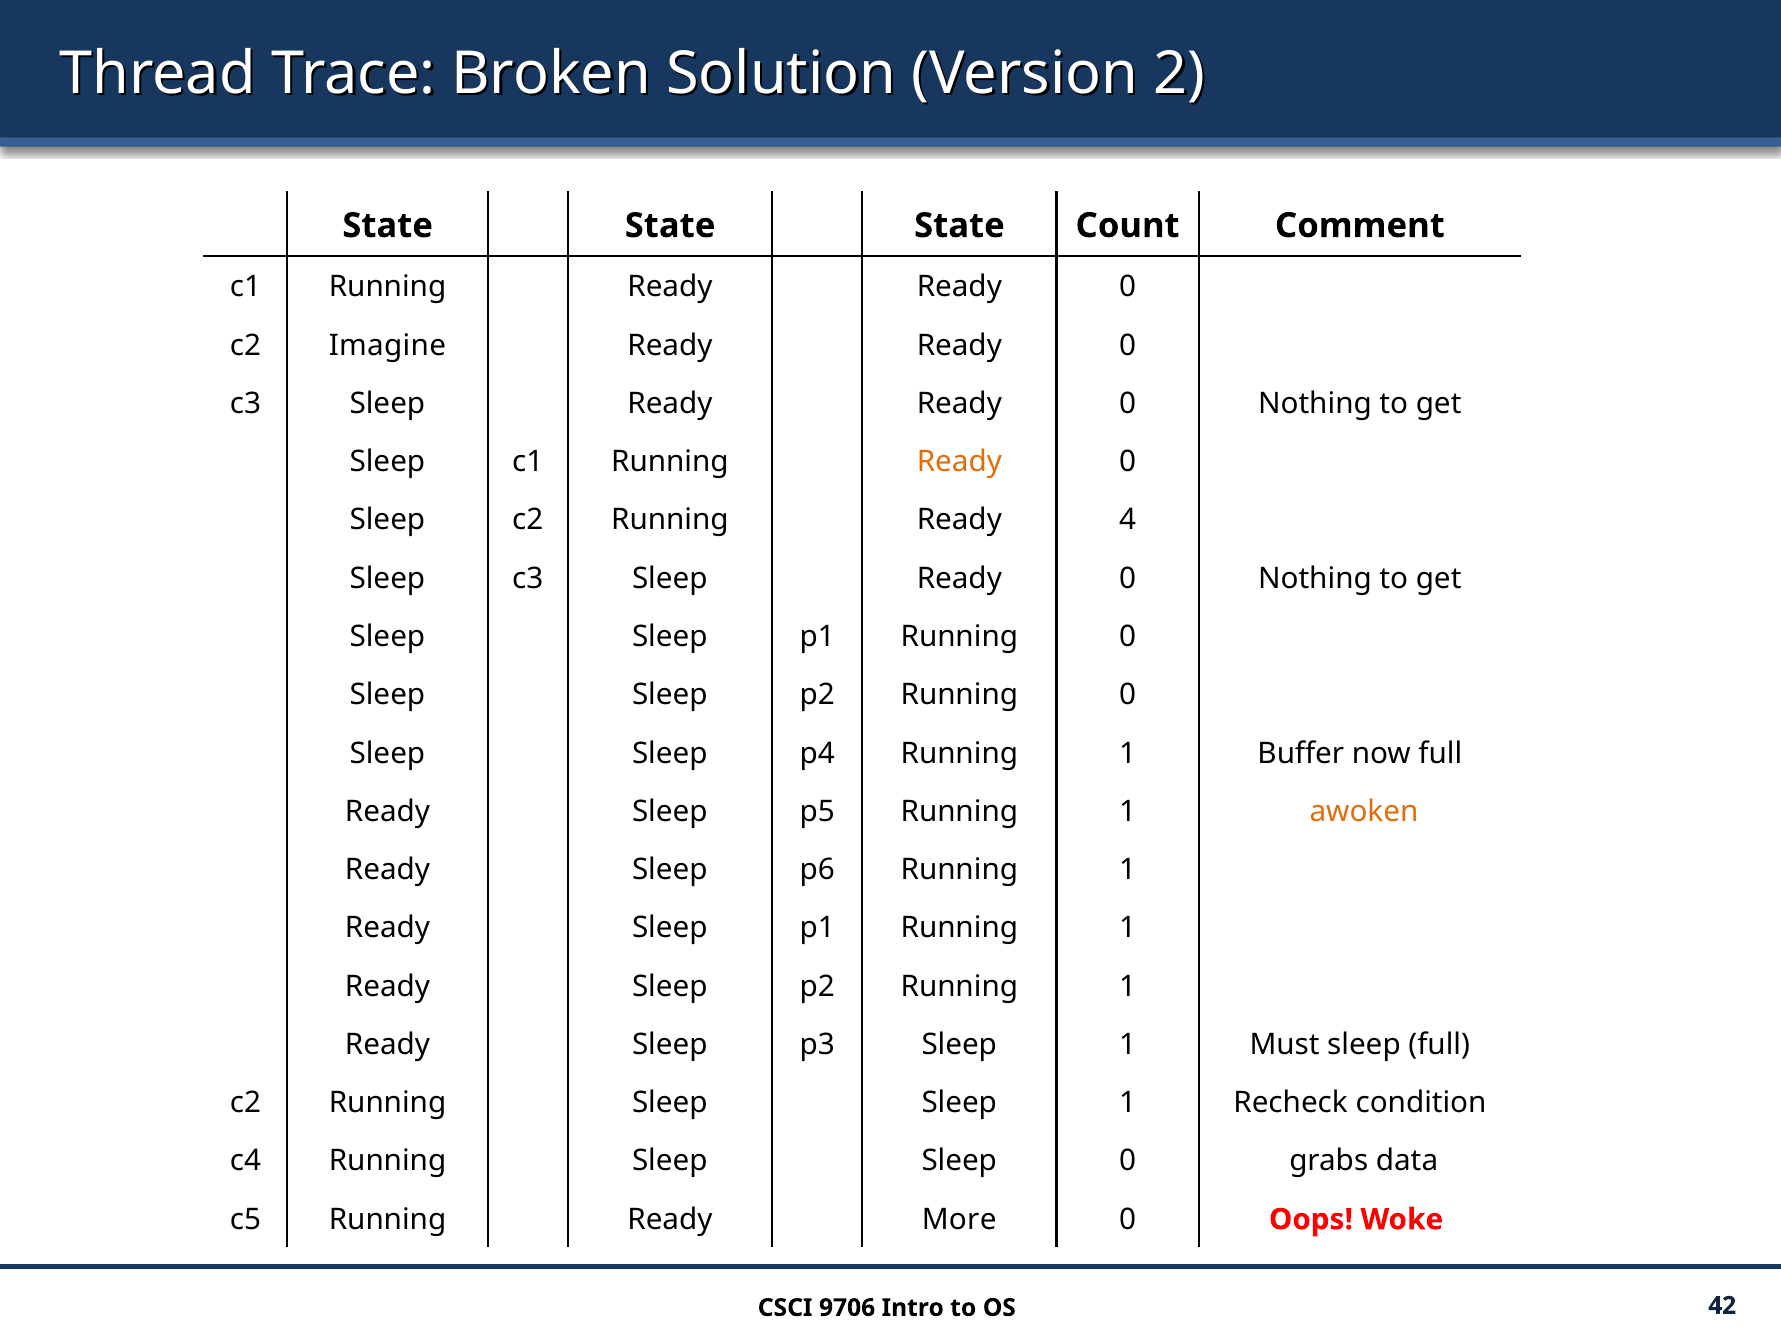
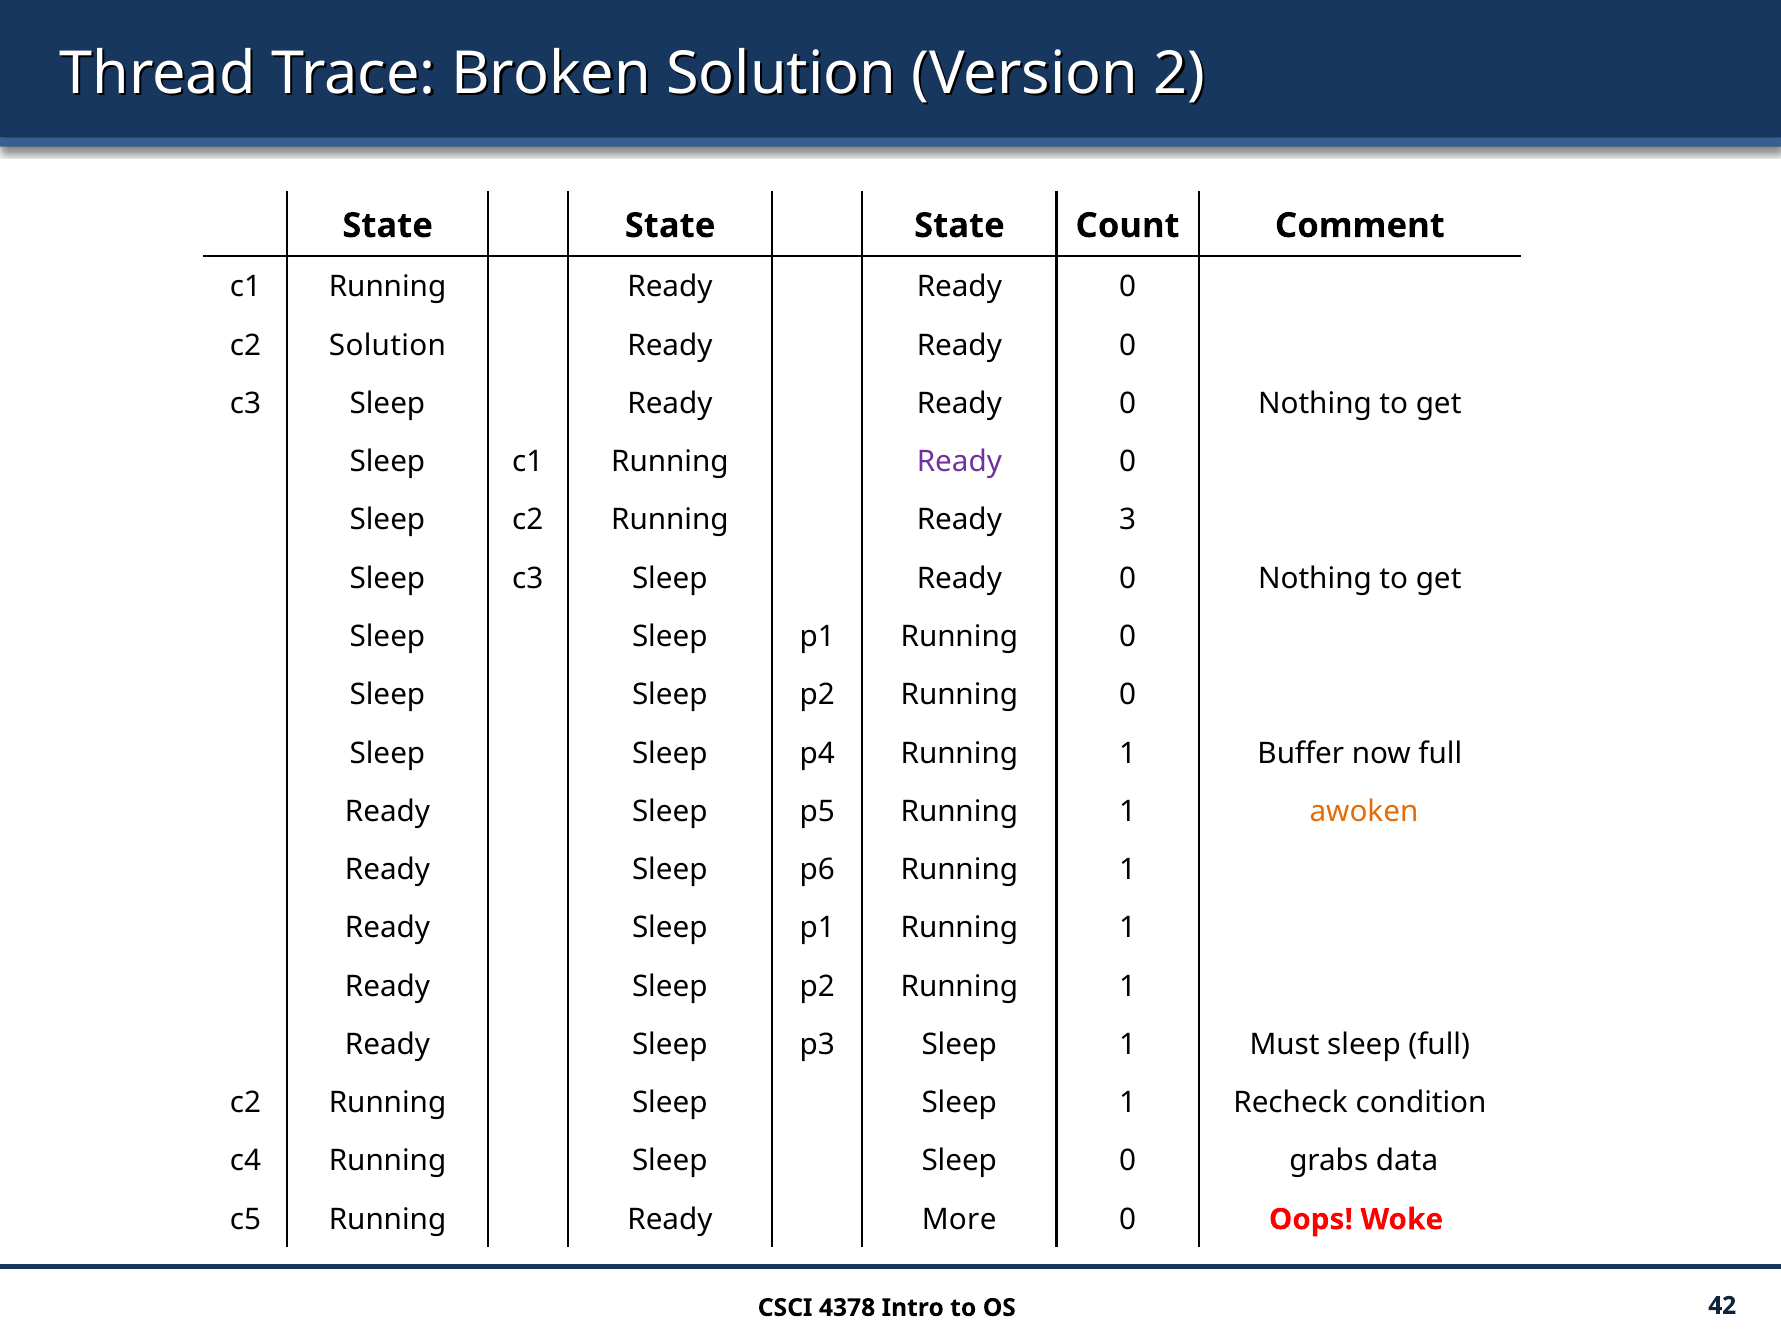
c2 Imagine: Imagine -> Solution (387, 345)
Ready colour: orange -> purple (959, 462)
4: 4 -> 3 (1128, 520)
9706: 9706 -> 4378 (847, 1308)
